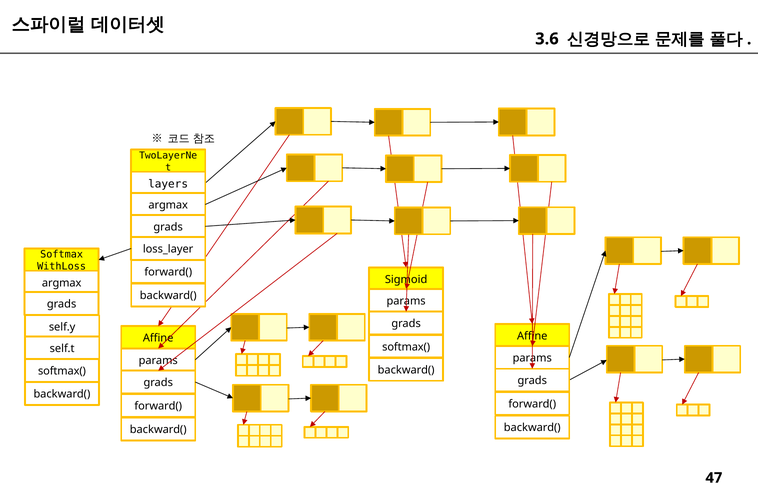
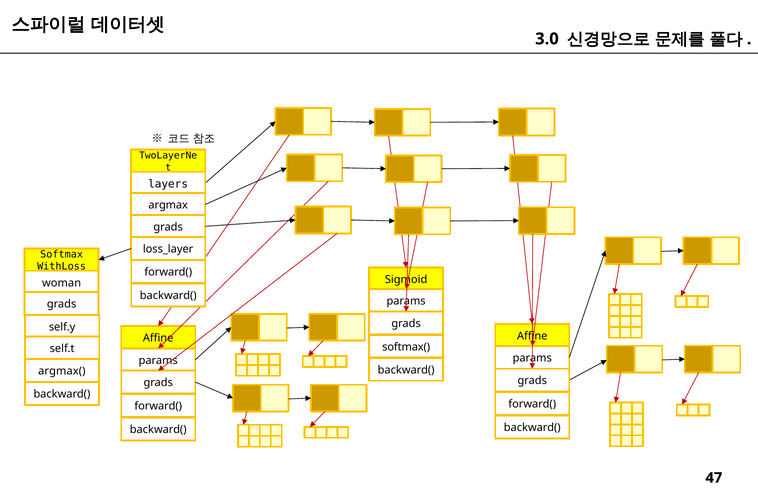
3.6: 3.6 -> 3.0 (547, 39)
argmax: argmax -> woman (62, 283)
softmax(: softmax( -> argmax( (62, 371)
